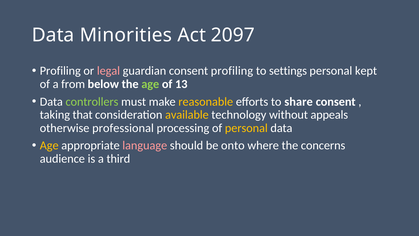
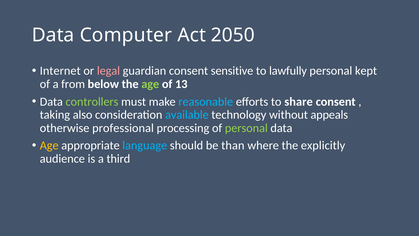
Minorities: Minorities -> Computer (126, 35)
2097: 2097 -> 2050 (233, 35)
Profiling: Profiling -> Internet (60, 71)
consent profiling: profiling -> sensitive (232, 71)
settings: settings -> lawfully (288, 71)
reasonable colour: yellow -> light blue (206, 102)
that: that -> also (83, 115)
available colour: yellow -> light blue (187, 115)
personal colour: yellow -> light green (246, 128)
language colour: pink -> light blue (145, 145)
onto: onto -> than (233, 145)
concerns: concerns -> explicitly (323, 145)
